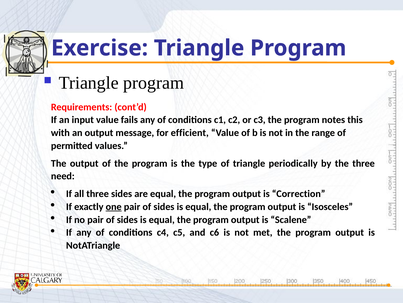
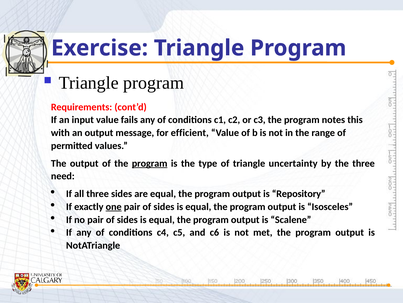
program underline: none -> present (150, 163)
periodically: periodically -> uncertainty (293, 163)
Correction: Correction -> Repository (299, 193)
